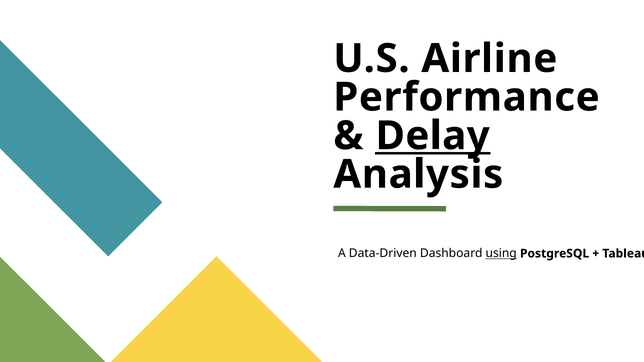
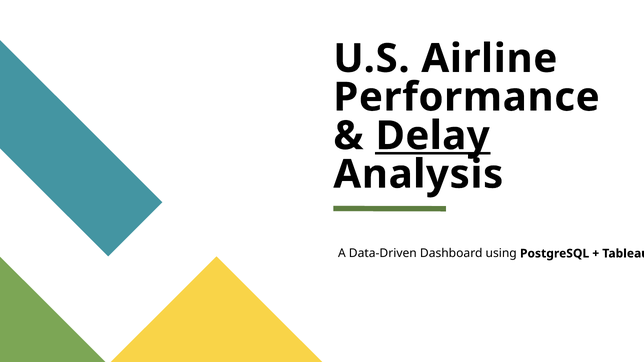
using underline: present -> none (501, 254)
